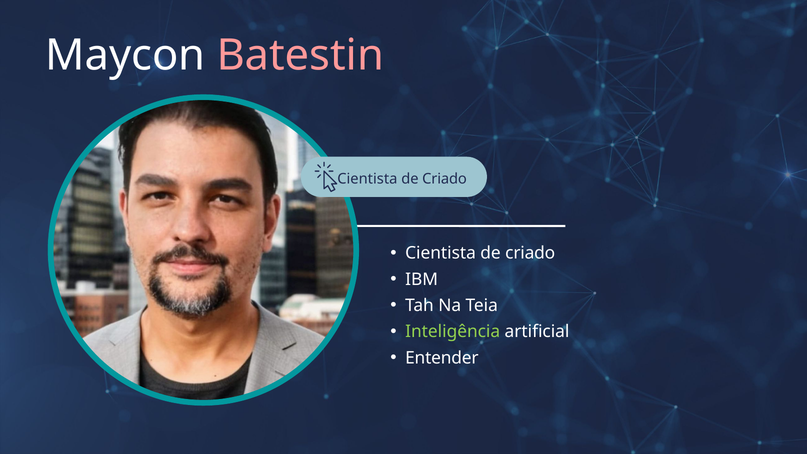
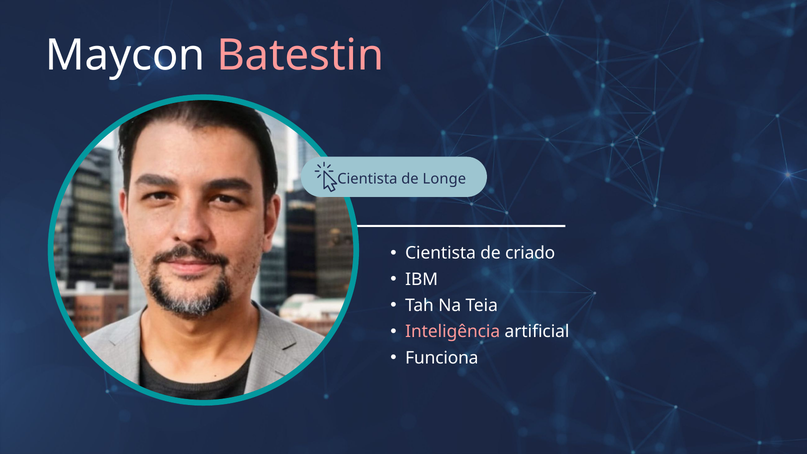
Criado: Criado -> Longe (444, 179)
Inteligência colour: light green -> pink (453, 332)
Entender: Entender -> Funciona (442, 358)
